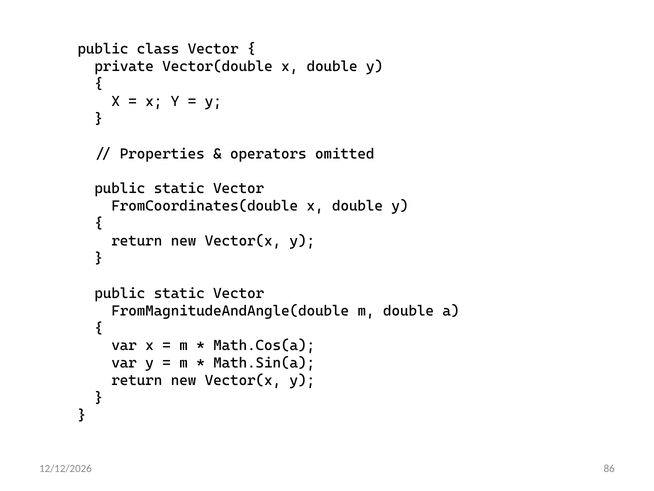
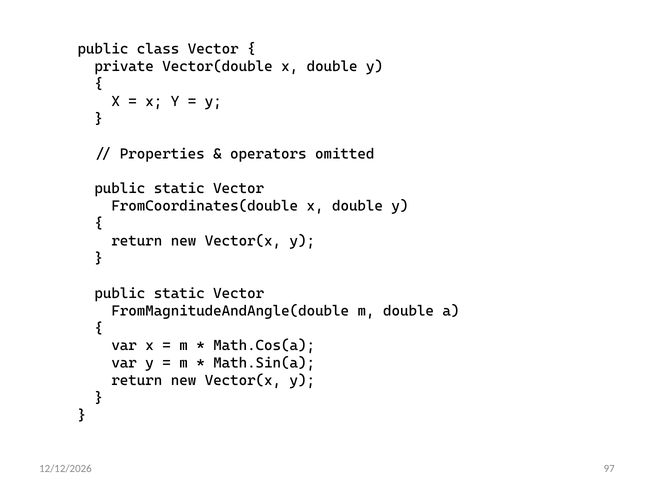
86: 86 -> 97 (609, 468)
